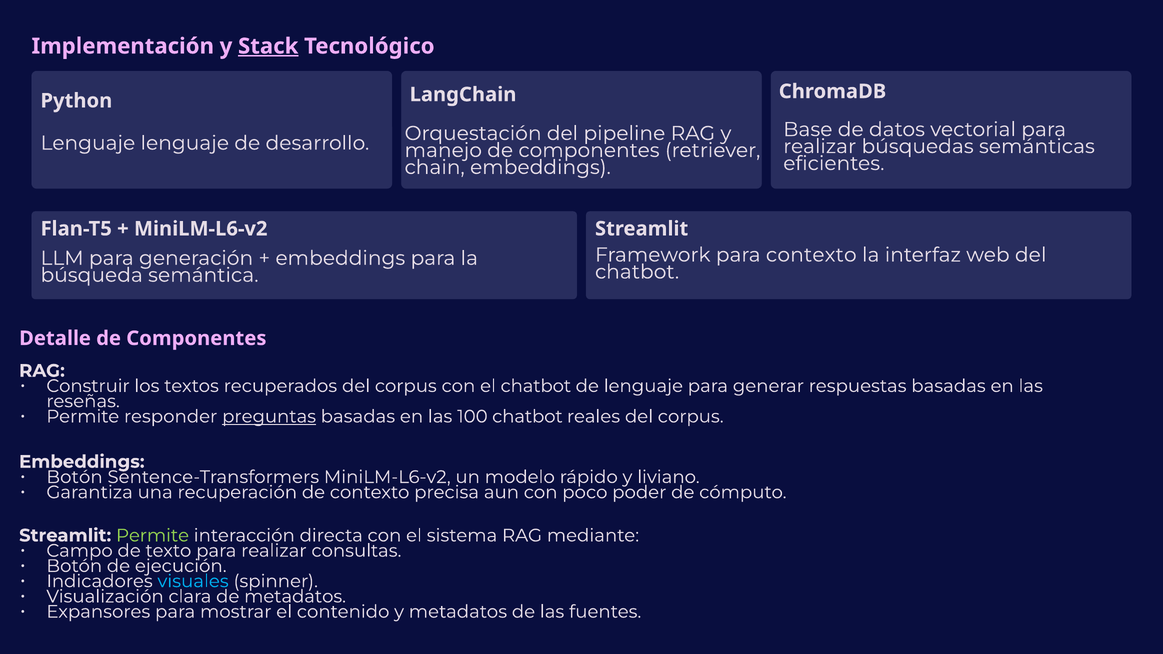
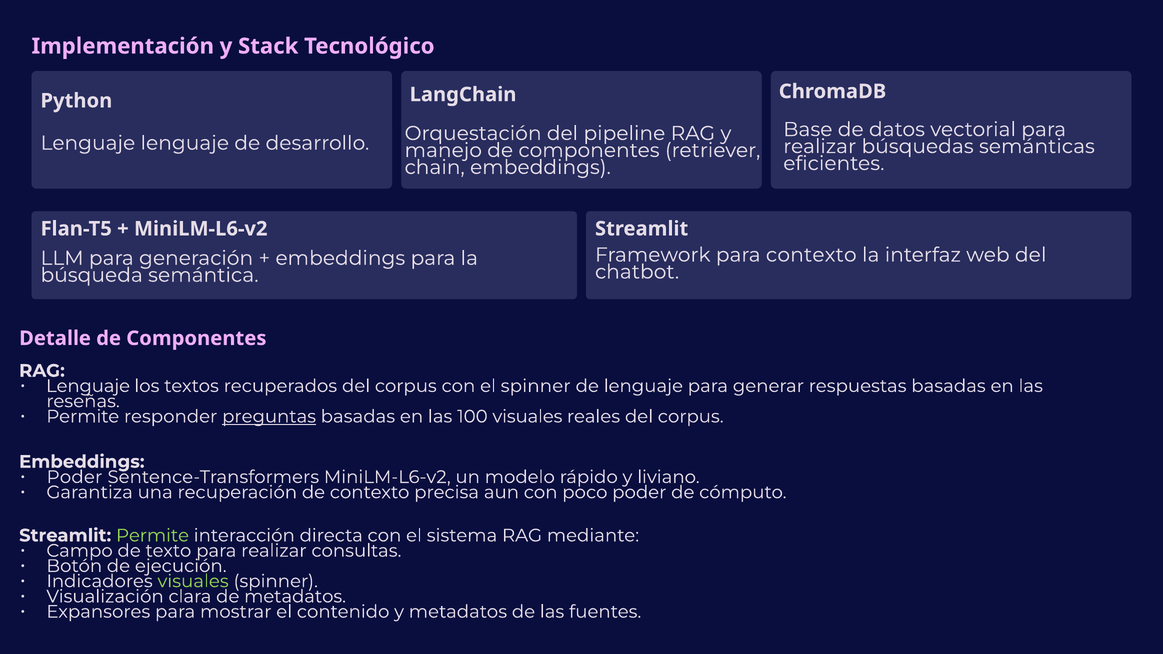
Stack underline: present -> none (268, 46)
Construir: Construir -> Lenguaje (88, 386)
el chatbot: chatbot -> spinner (536, 386)
100 chatbot: chatbot -> visuales (527, 417)
Botón: Botón -> Poder (74, 477)
visuales colour: light blue -> light green (193, 581)
